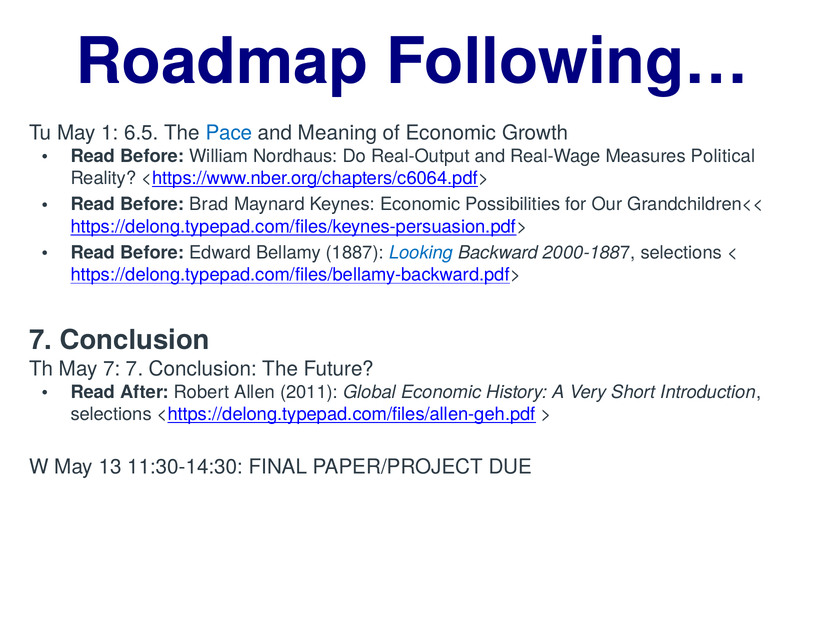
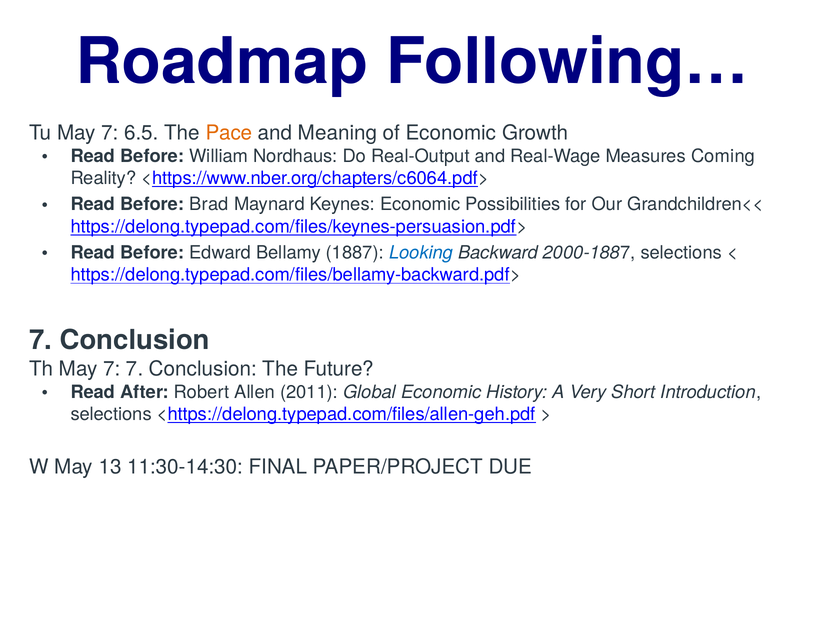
Tu May 1: 1 -> 7 (110, 133)
Pace colour: blue -> orange (229, 133)
Political: Political -> Coming (723, 156)
